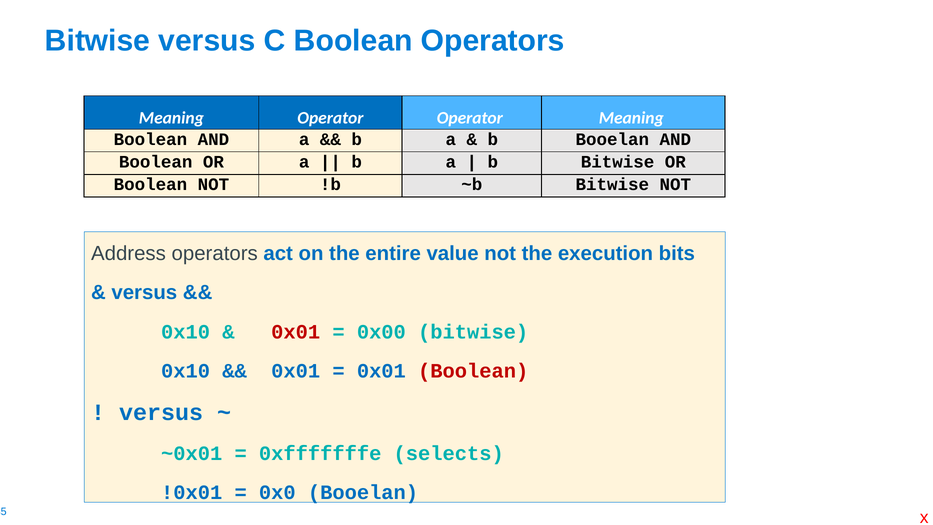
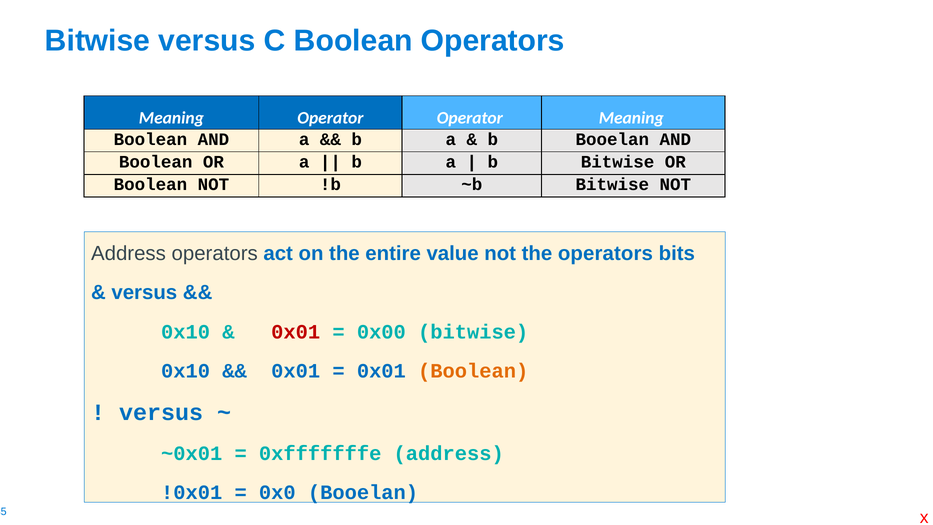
the execution: execution -> operators (605, 254)
Boolean colour: red -> orange (473, 371)
0xfffffffe selects: selects -> address (449, 453)
